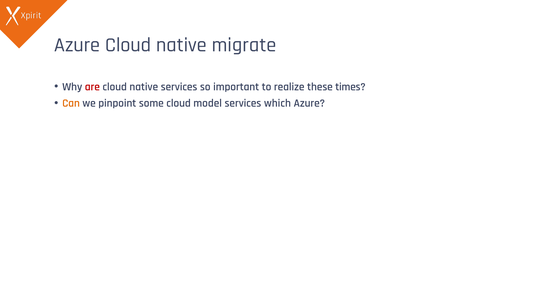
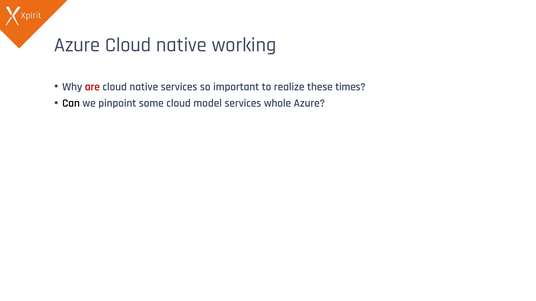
migrate: migrate -> working (244, 45)
Can colour: orange -> black (71, 103)
which: which -> whole (278, 103)
